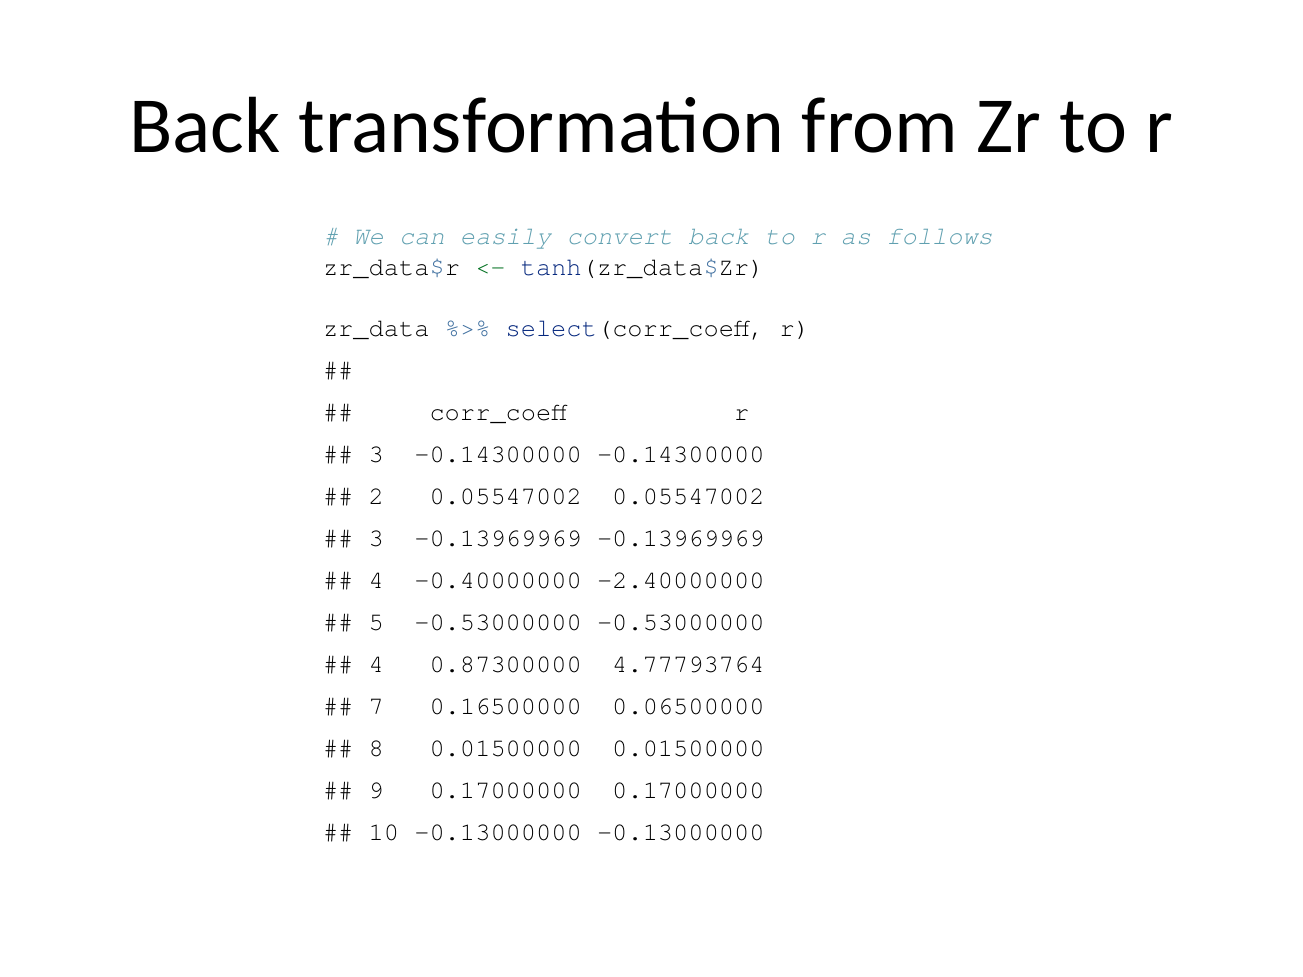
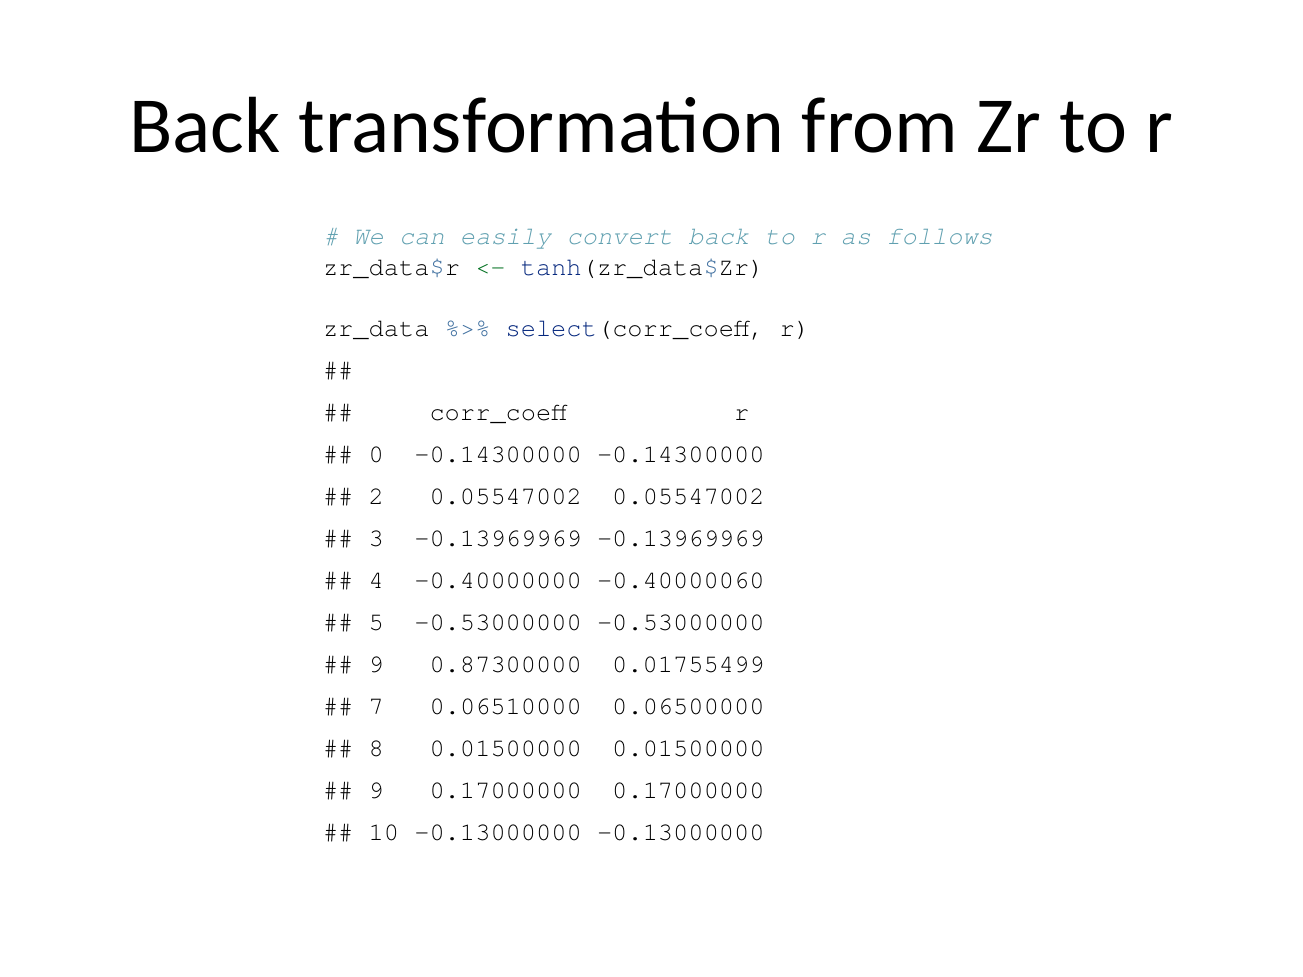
3: 3 -> 0 (376, 454)
-2.40000000: -2.40000000 -> -0.40000060 (681, 580)
4: 4 -> 9 (376, 664)
4.77793764: 4.77793764 -> 0.01755499 (688, 664)
0.16500000: 0.16500000 -> 0.06510000 (506, 706)
